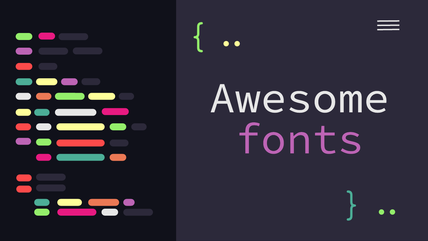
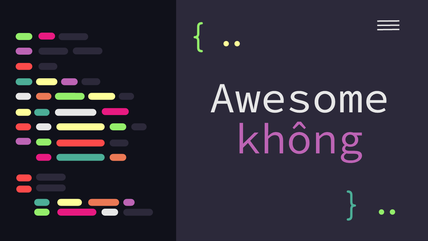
fonts: fonts -> không (299, 139)
